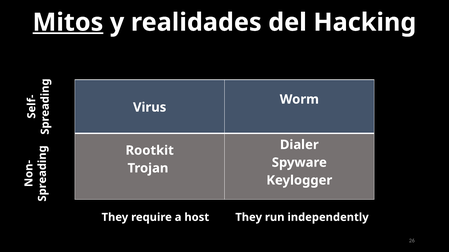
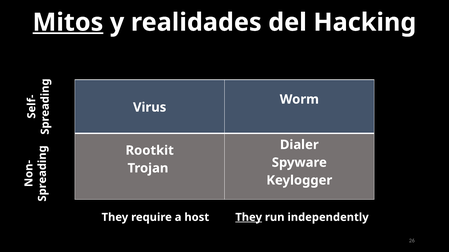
They underline: none -> present (249, 218)
